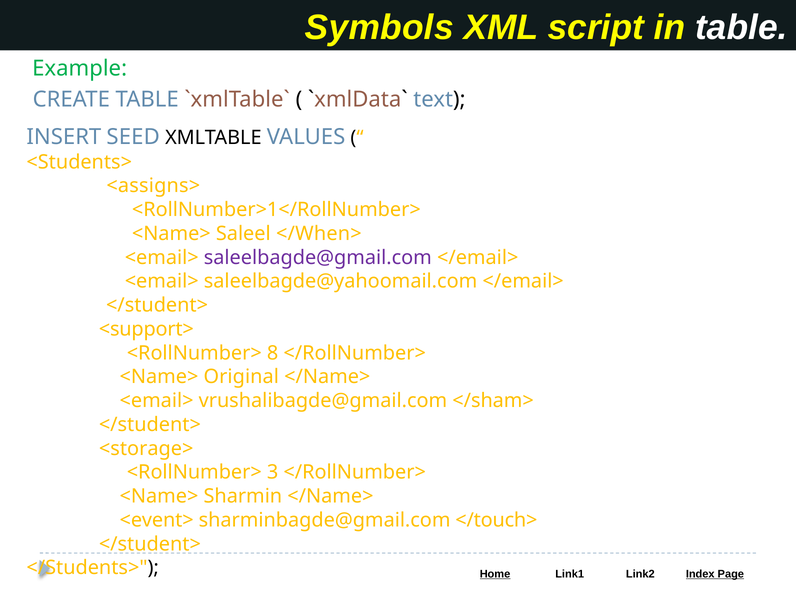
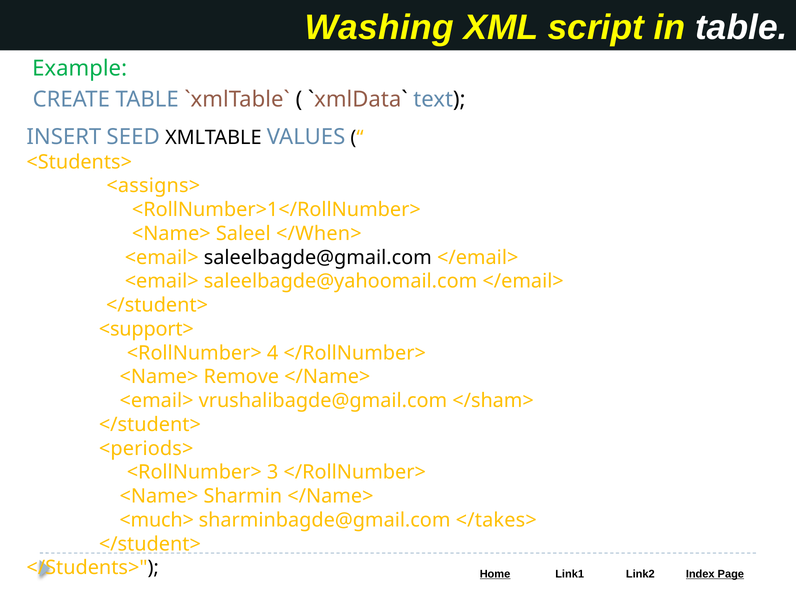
Symbols: Symbols -> Washing (379, 28)
saleelbagde@gmail.com colour: purple -> black (318, 257)
8: 8 -> 4 (273, 353)
Original: Original -> Remove (241, 377)
<storage>: <storage> -> <periods> (146, 449)
<event>: <event> -> <much> (157, 520)
</touch>: </touch> -> </takes> (496, 520)
